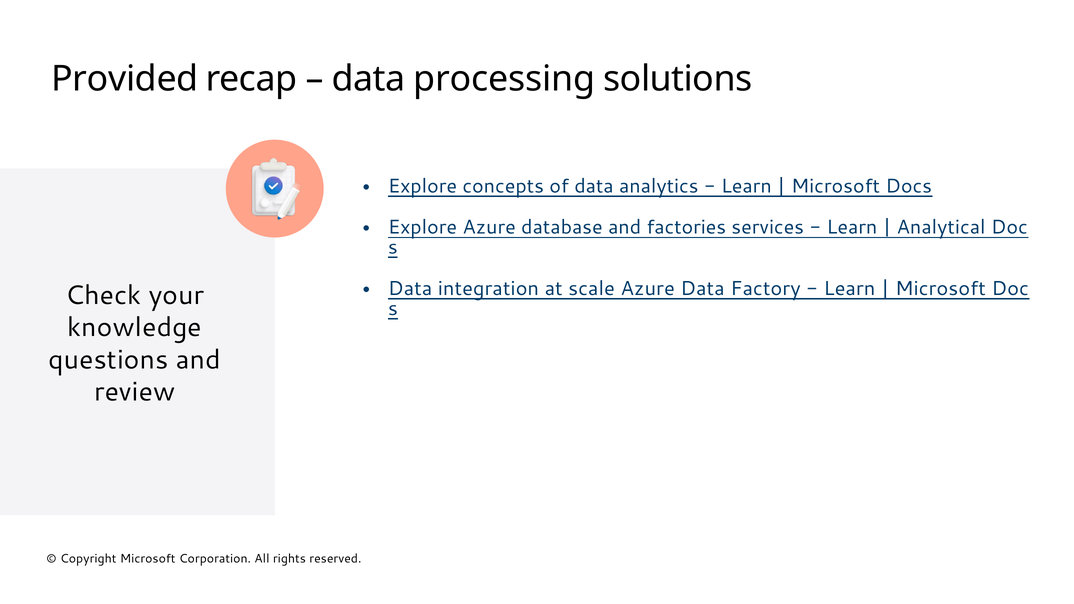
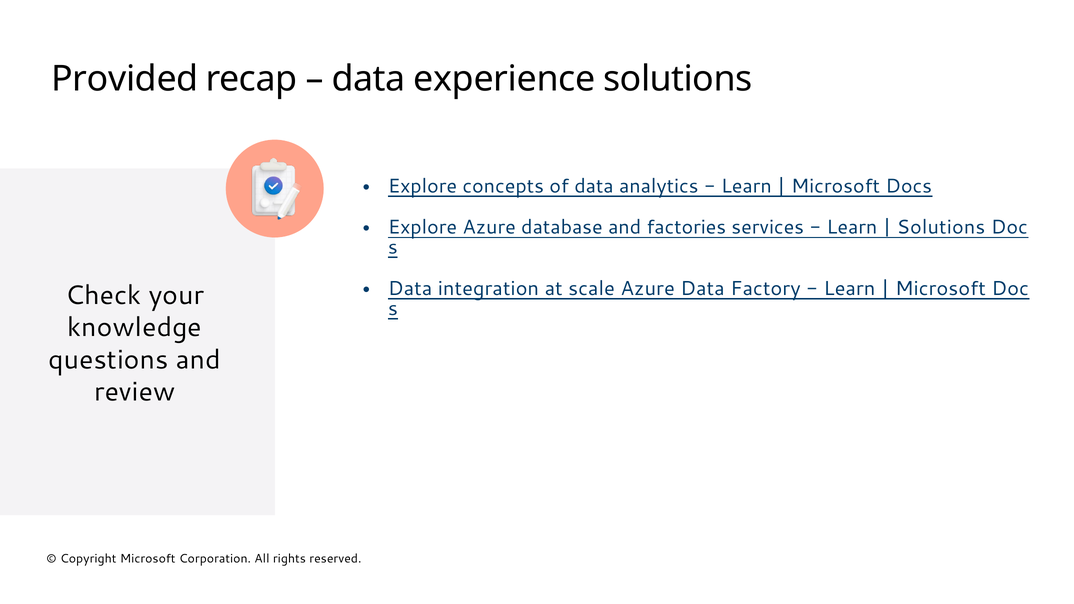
processing: processing -> experience (504, 79)
Analytical: Analytical -> Solutions (941, 228)
